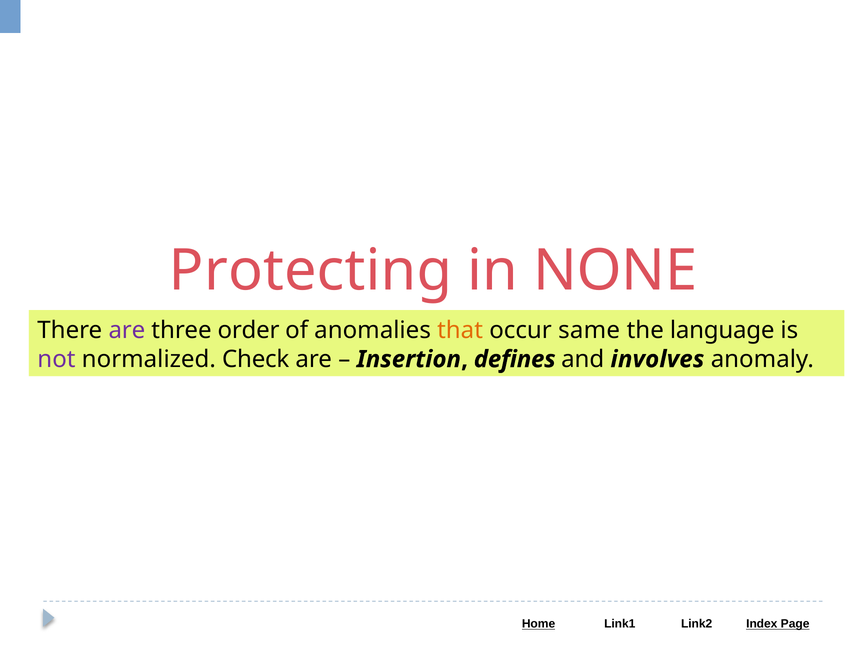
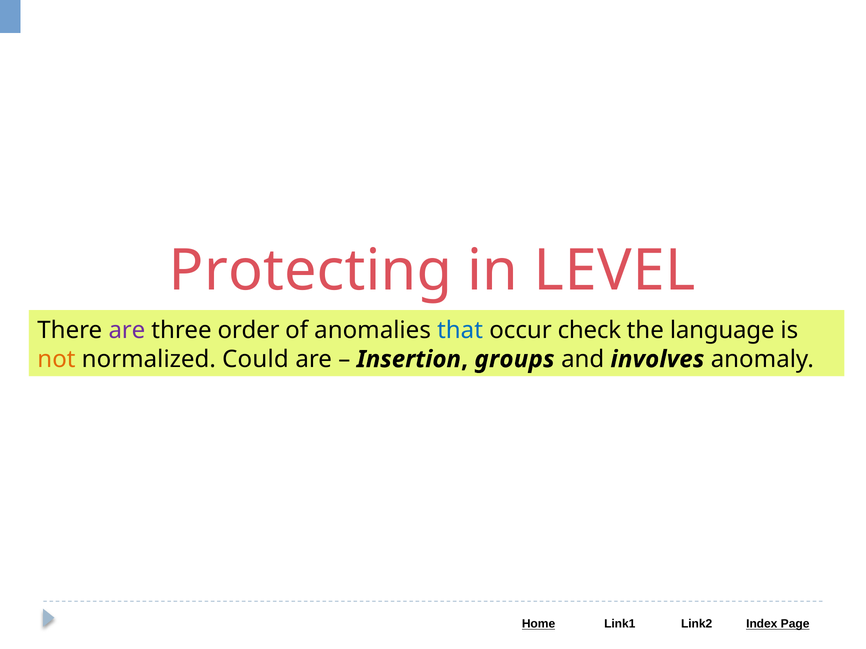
NONE: NONE -> LEVEL (615, 271)
that colour: orange -> blue (460, 331)
same: same -> check (589, 331)
not colour: purple -> orange (56, 360)
Check: Check -> Could (255, 360)
defines: defines -> groups (514, 360)
